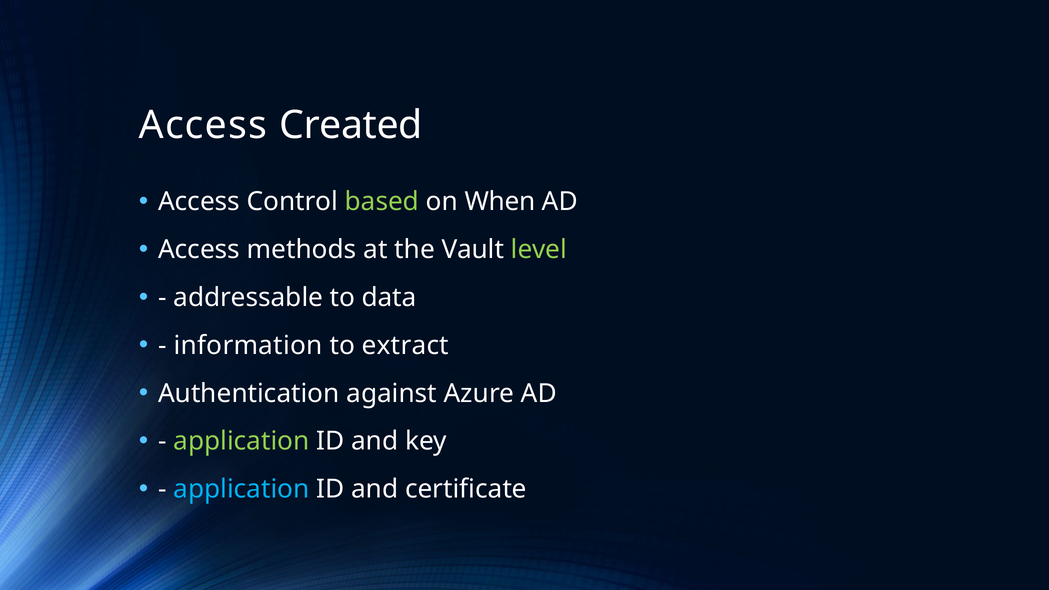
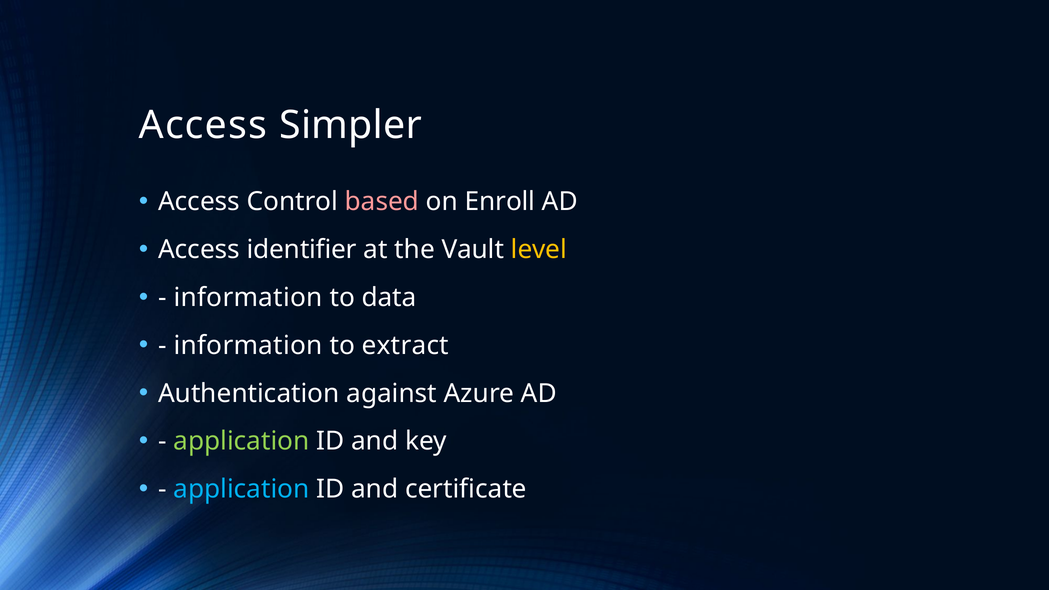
Created: Created -> Simpler (351, 125)
based colour: light green -> pink (382, 202)
When: When -> Enroll (500, 202)
methods: methods -> identifier (302, 250)
level colour: light green -> yellow (539, 250)
addressable: addressable -> information (248, 298)
